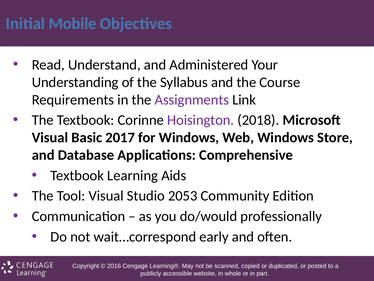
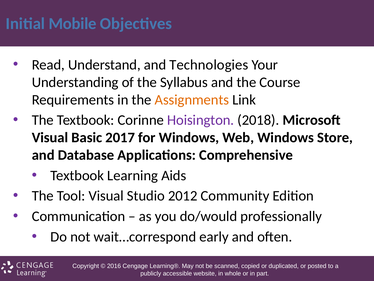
Administered: Administered -> Technologies (209, 65)
Assignments colour: purple -> orange (192, 100)
2053: 2053 -> 2012 (183, 196)
